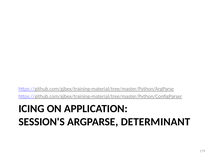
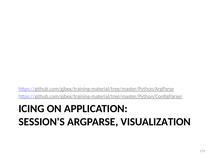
DETERMINANT: DETERMINANT -> VISUALIZATION (156, 122)
